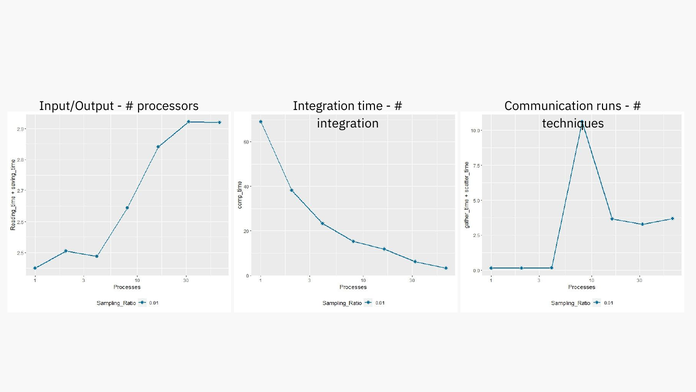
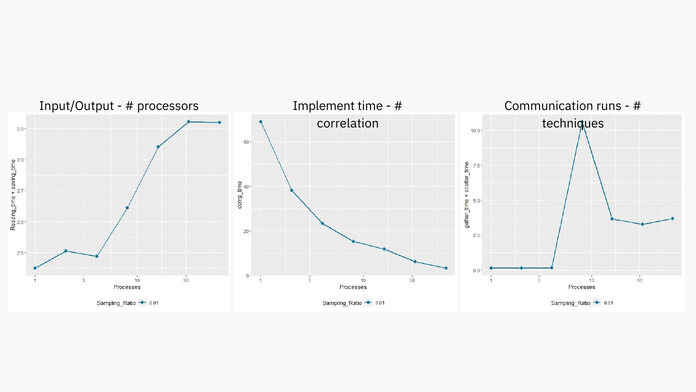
processors Integration: Integration -> Implement (324, 106)
integration: integration -> correlation (348, 123)
